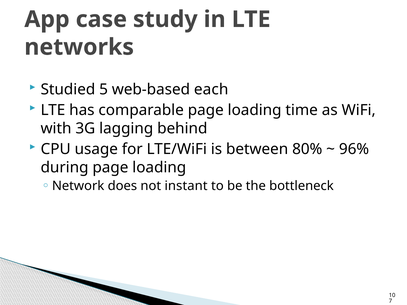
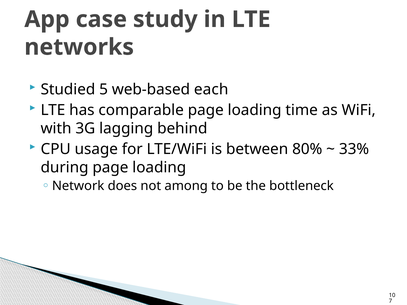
96%: 96% -> 33% (354, 149)
instant: instant -> among (186, 186)
